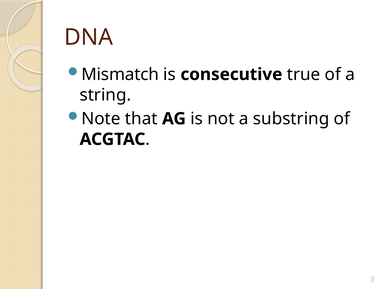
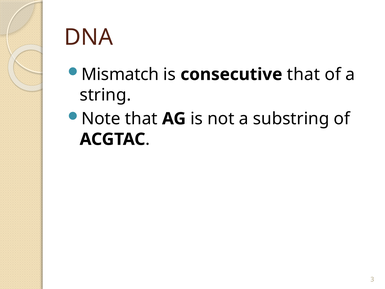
consecutive true: true -> that (303, 74)
